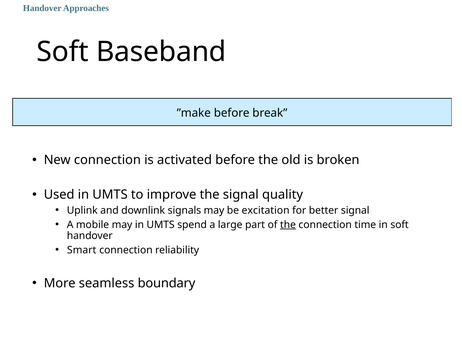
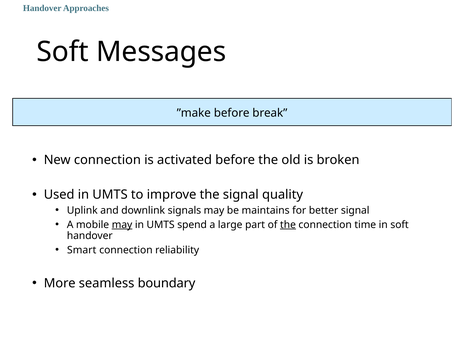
Baseband: Baseband -> Messages (161, 52)
excitation: excitation -> maintains (266, 210)
may underline: none -> present (122, 224)
